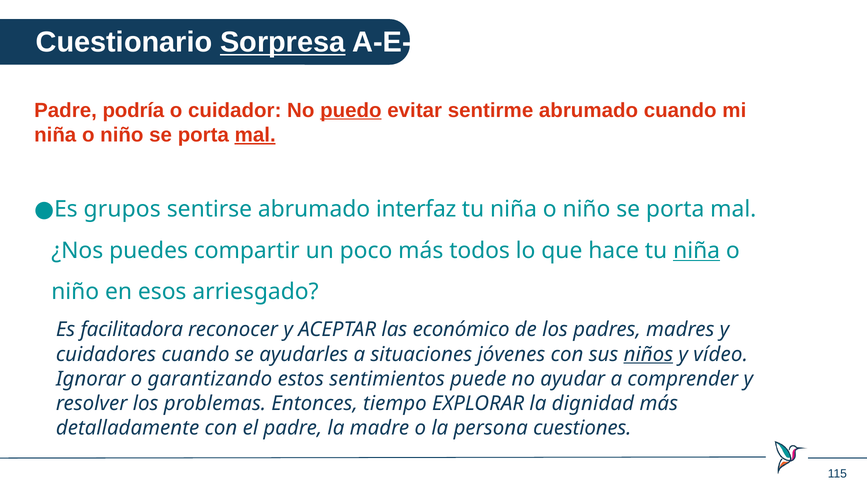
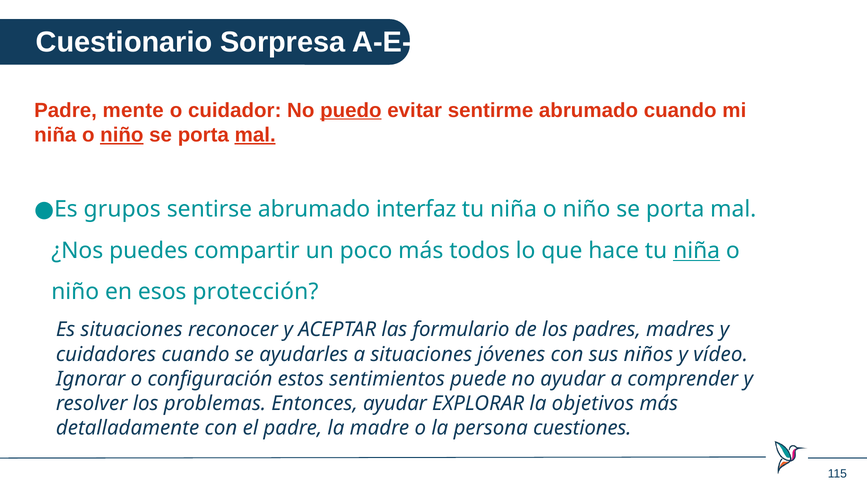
Sorpresa underline: present -> none (283, 42)
podría: podría -> mente (133, 110)
niño underline: none -> present (122, 135)
arriesgado: arriesgado -> protección (255, 292)
Es facilitadora: facilitadora -> situaciones (132, 330)
económico: económico -> formulario (461, 330)
niños underline: present -> none (648, 354)
garantizando: garantizando -> configuración (210, 379)
Entonces tiempo: tiempo -> ayudar (395, 403)
dignidad: dignidad -> objetivos (593, 403)
